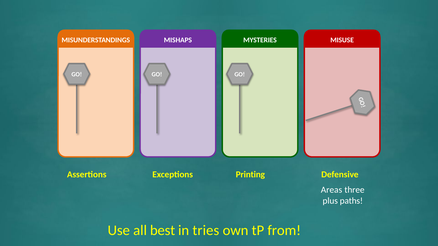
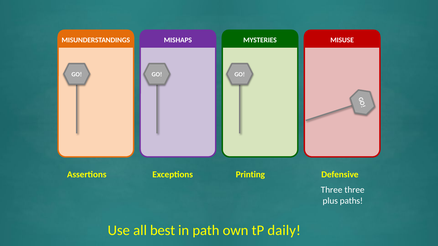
Areas: Areas -> Three (332, 190)
tries: tries -> path (206, 231)
from: from -> daily (284, 231)
